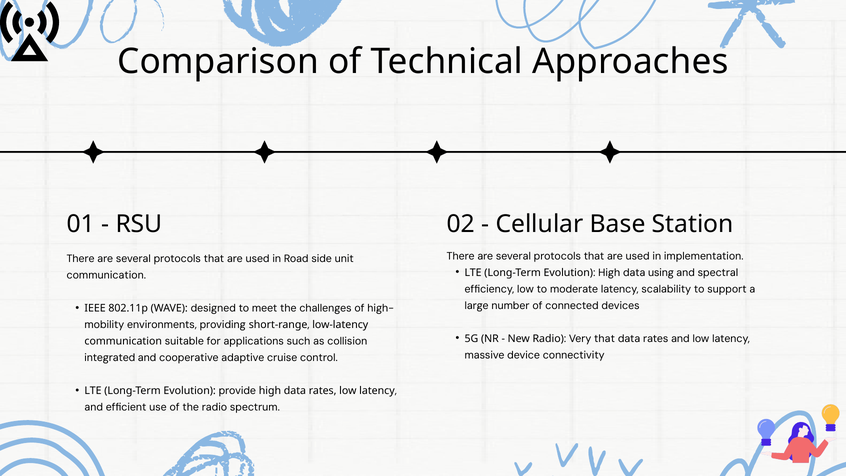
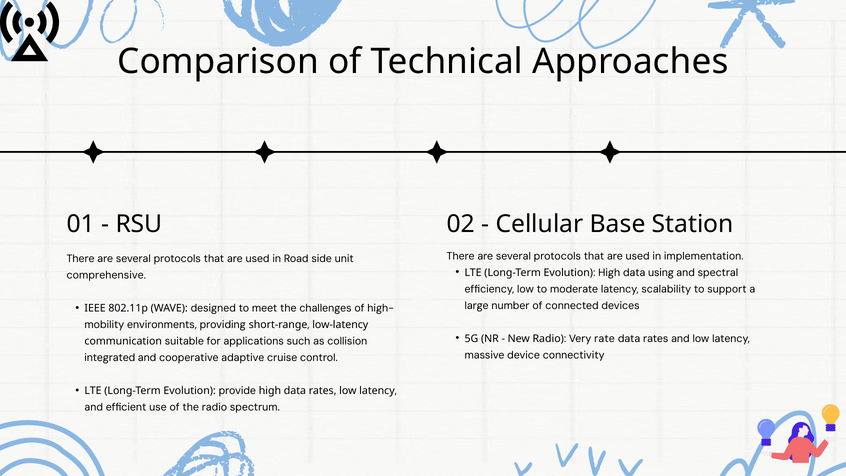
communication: communication -> comprehensive (106, 275)
Very that: that -> rate (605, 338)
